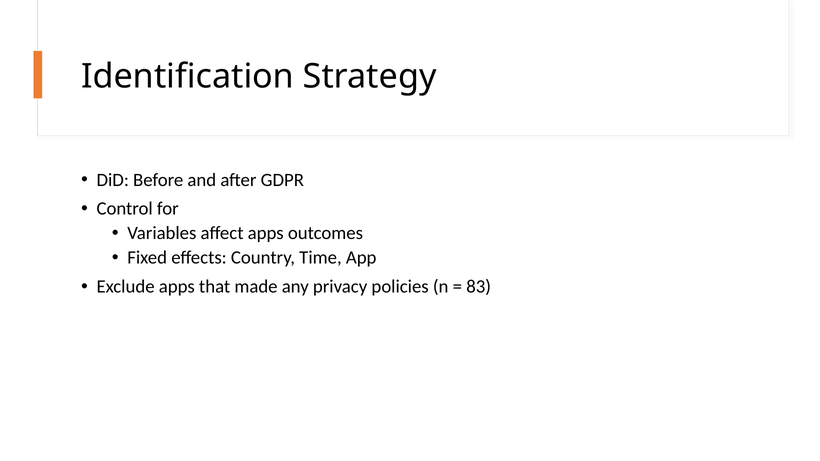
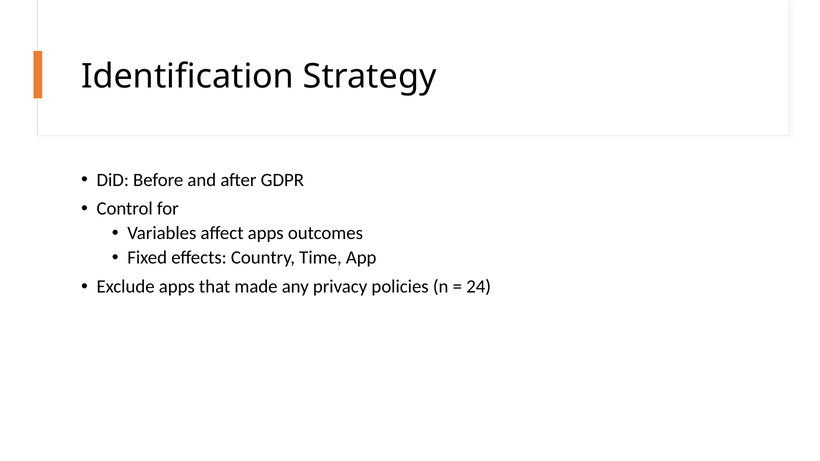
83: 83 -> 24 (479, 287)
